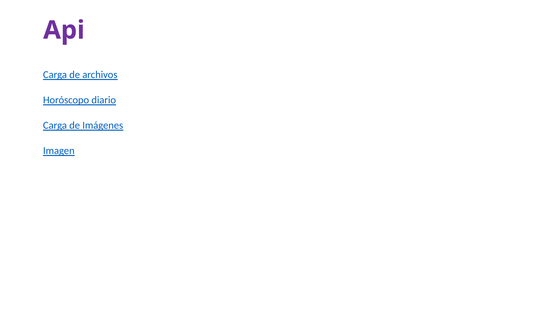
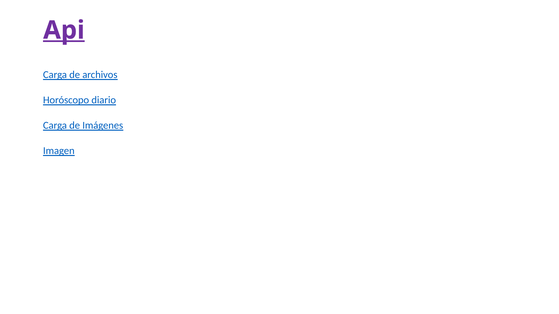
Api underline: none -> present (64, 30)
